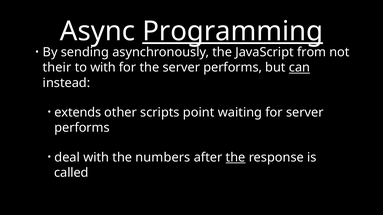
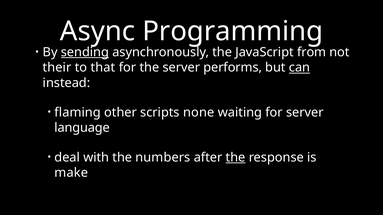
Programming underline: present -> none (233, 31)
sending underline: none -> present (85, 52)
to with: with -> that (103, 68)
extends: extends -> flaming (78, 113)
point: point -> none (199, 113)
performs: performs -> language (82, 128)
called: called -> make (71, 173)
